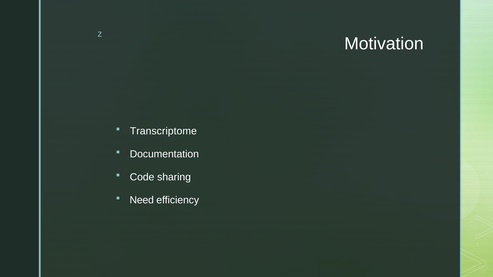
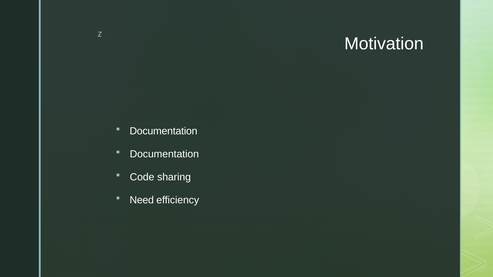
Transcriptome: Transcriptome -> Documentation (164, 131)
